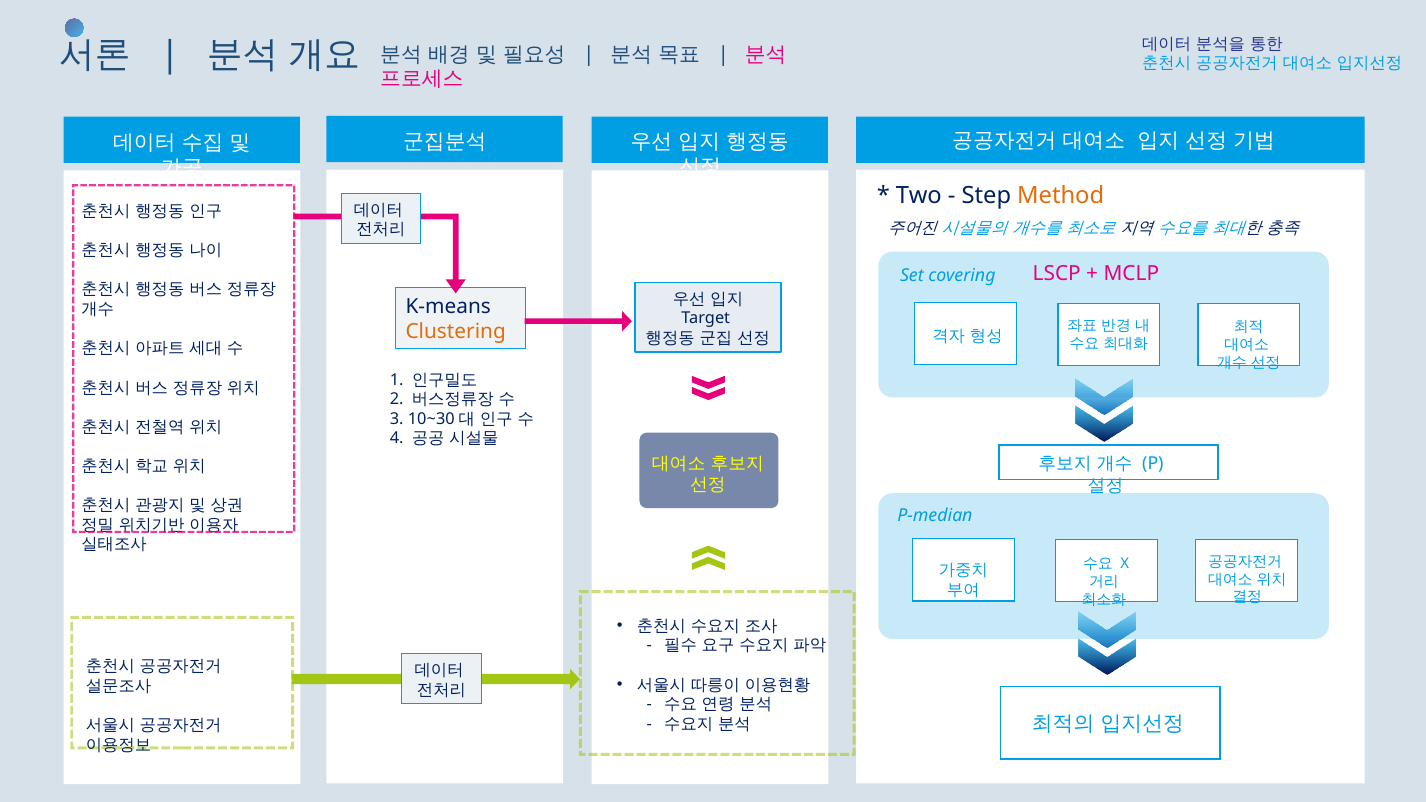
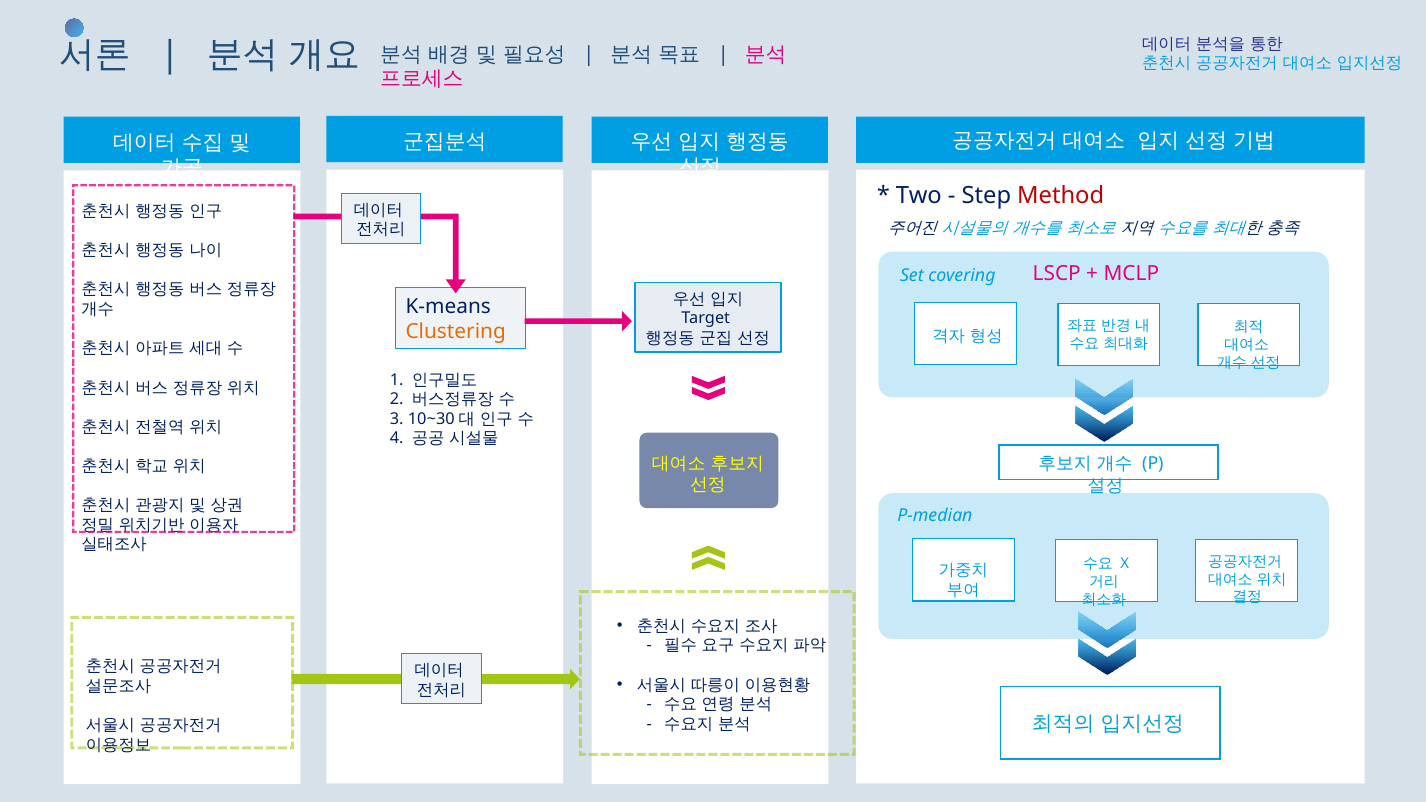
Method colour: orange -> red (1061, 196)
